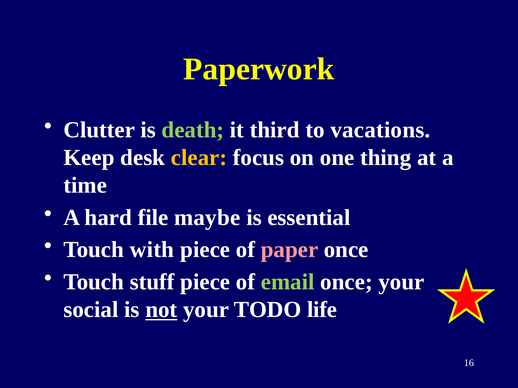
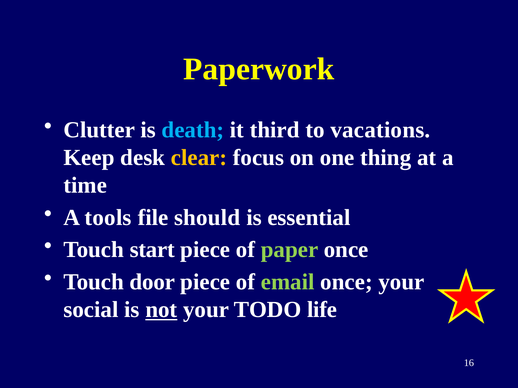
death colour: light green -> light blue (193, 130)
hard: hard -> tools (108, 218)
maybe: maybe -> should (207, 218)
with: with -> start (152, 250)
paper colour: pink -> light green (290, 250)
stuff: stuff -> door (152, 282)
